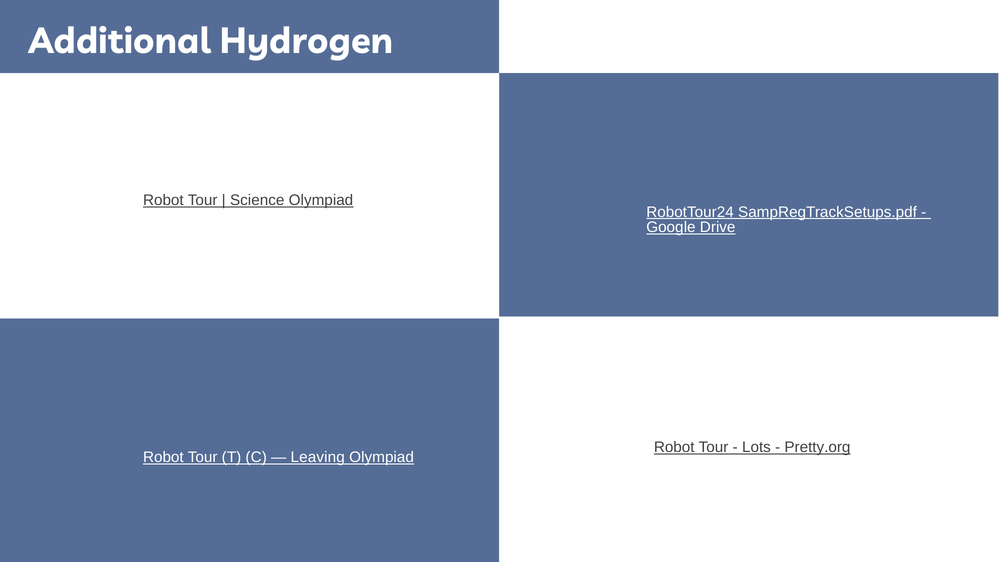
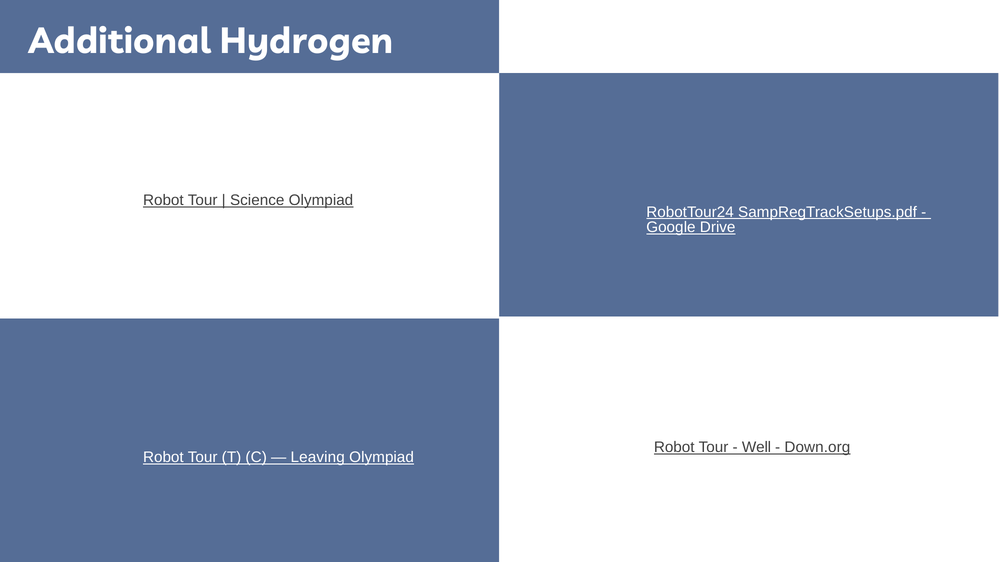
Lots: Lots -> Well (757, 447)
Pretty.org: Pretty.org -> Down.org (817, 447)
